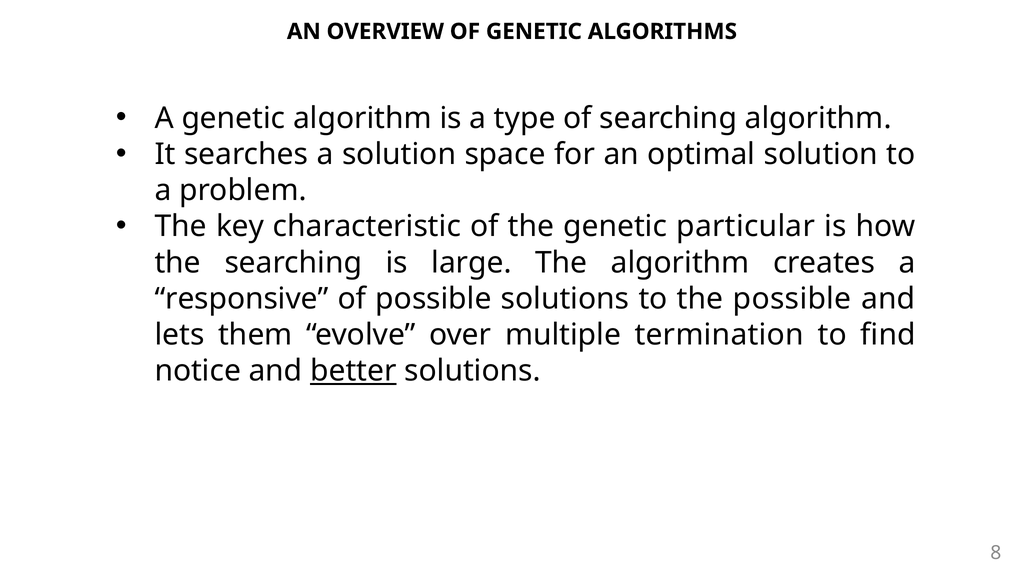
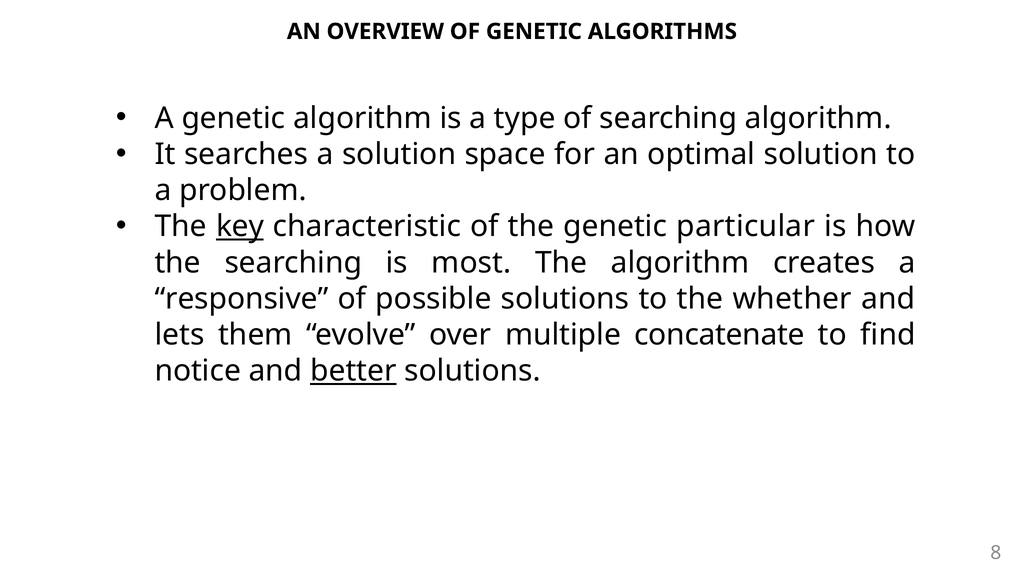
key underline: none -> present (240, 226)
large: large -> most (471, 262)
the possible: possible -> whether (792, 298)
termination: termination -> concatenate (719, 334)
